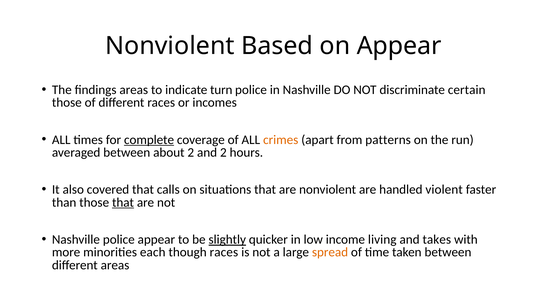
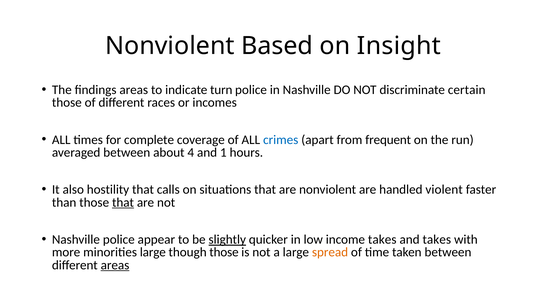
on Appear: Appear -> Insight (399, 46)
complete underline: present -> none (149, 140)
crimes colour: orange -> blue (281, 140)
patterns: patterns -> frequent (388, 140)
about 2: 2 -> 4 (191, 152)
and 2: 2 -> 1 (223, 152)
covered: covered -> hostility (108, 189)
income living: living -> takes (382, 239)
minorities each: each -> large (153, 252)
though races: races -> those (224, 252)
areas underline: none -> present (115, 265)
